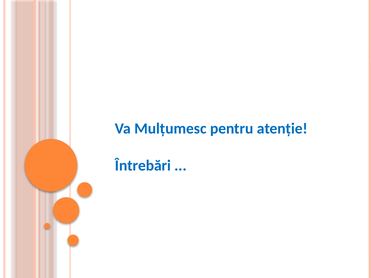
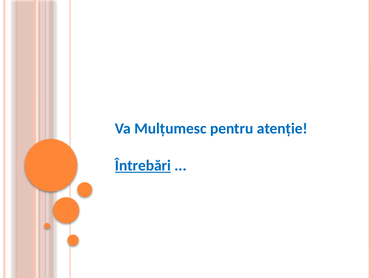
Întrebări underline: none -> present (143, 166)
